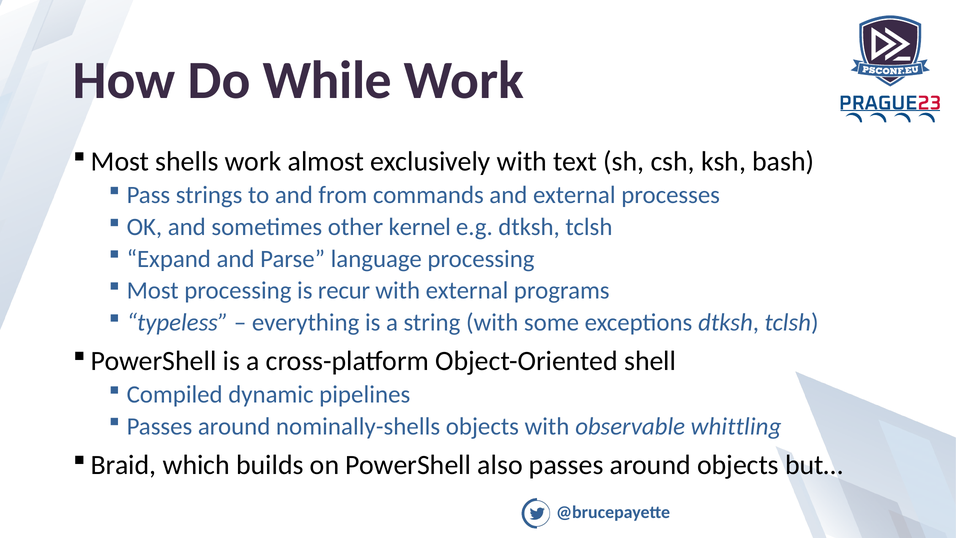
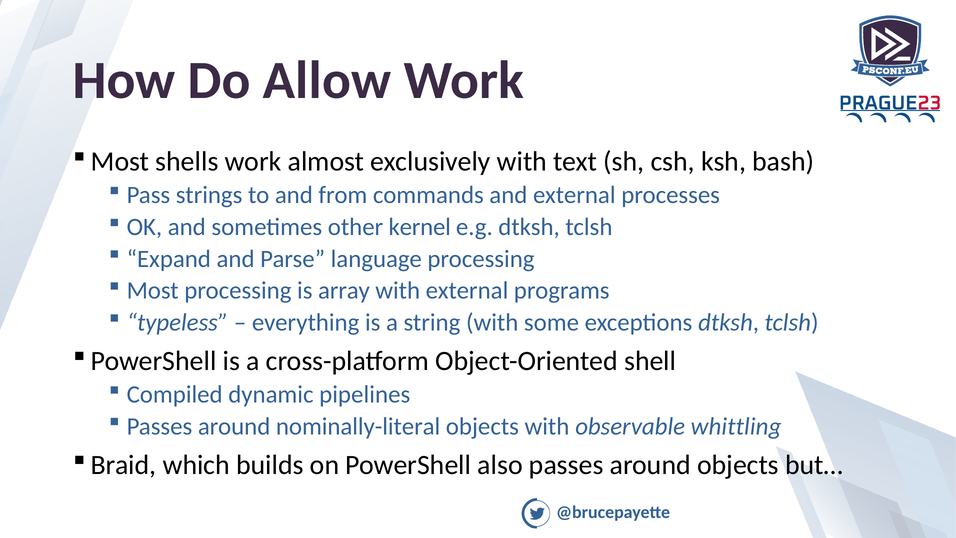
While: While -> Allow (327, 80)
recur: recur -> array (344, 291)
nominally-shells: nominally-shells -> nominally-literal (358, 426)
